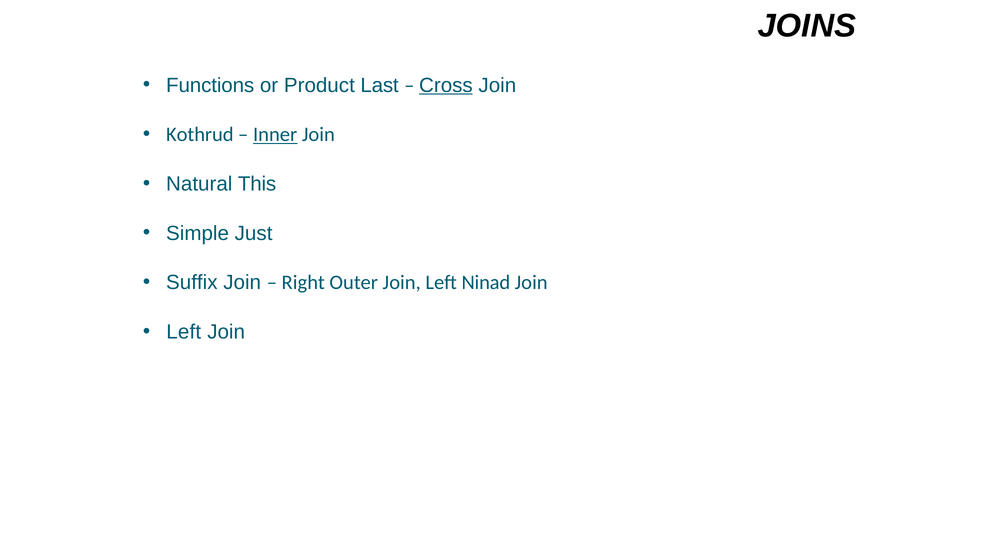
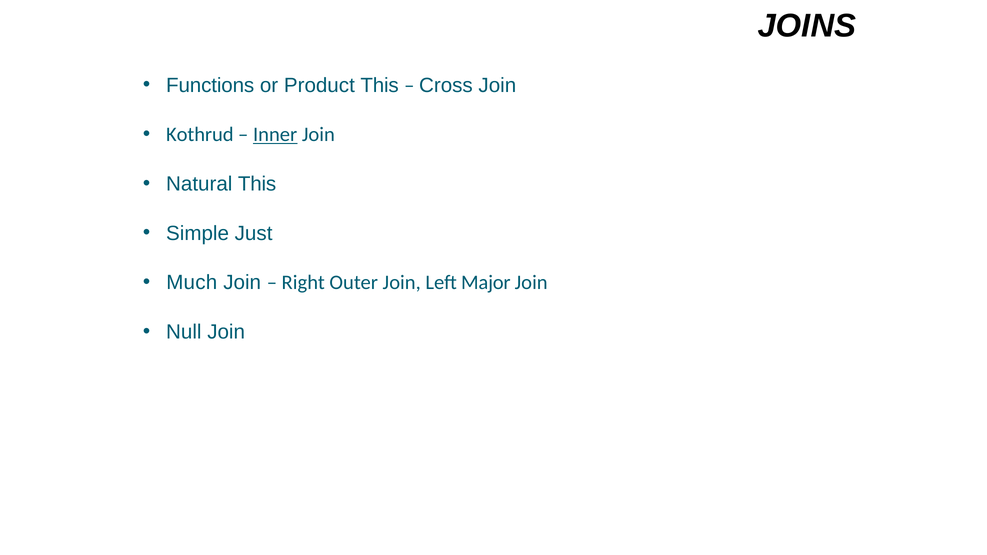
Product Last: Last -> This (380, 85)
Cross underline: present -> none (446, 85)
Suffix: Suffix -> Much (192, 283)
Ninad: Ninad -> Major (486, 283)
Left: Left -> Null (184, 332)
